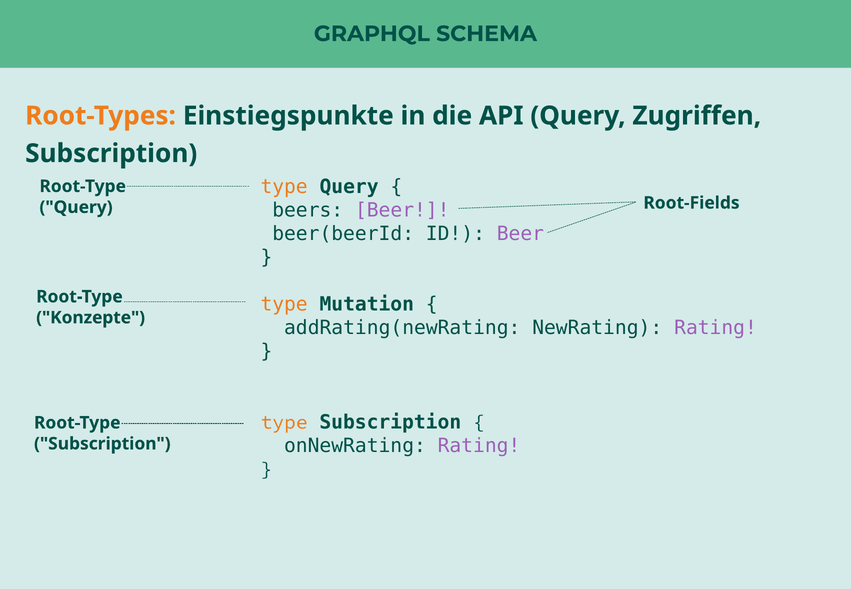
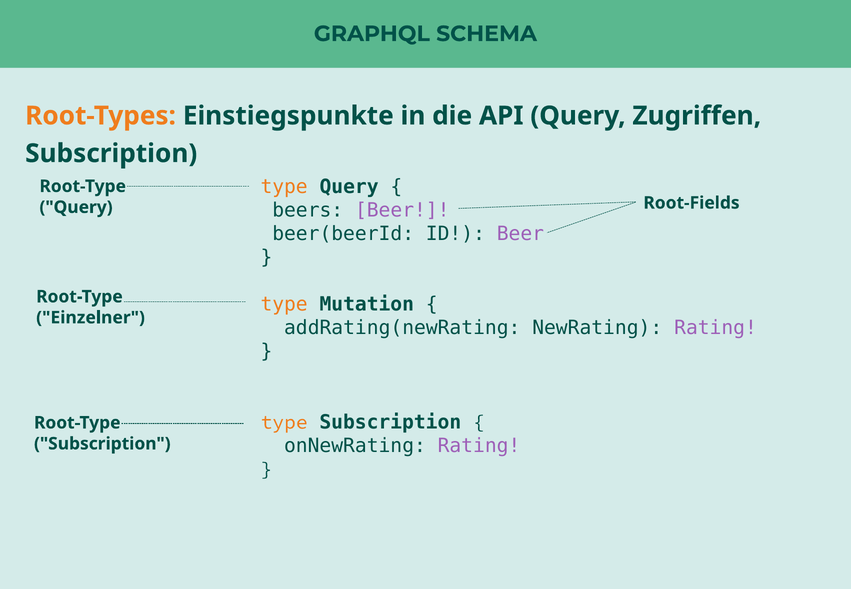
Konzepte: Konzepte -> Einzelner (91, 318)
